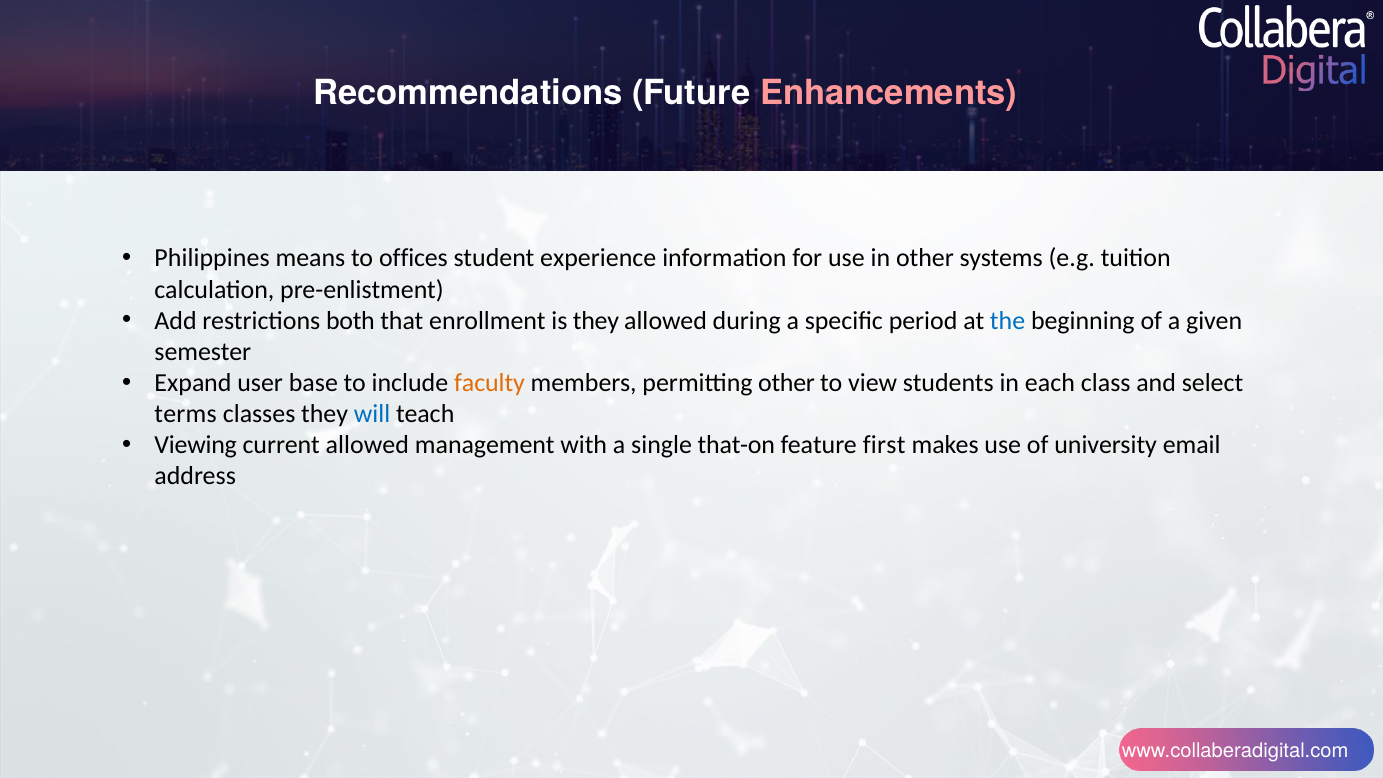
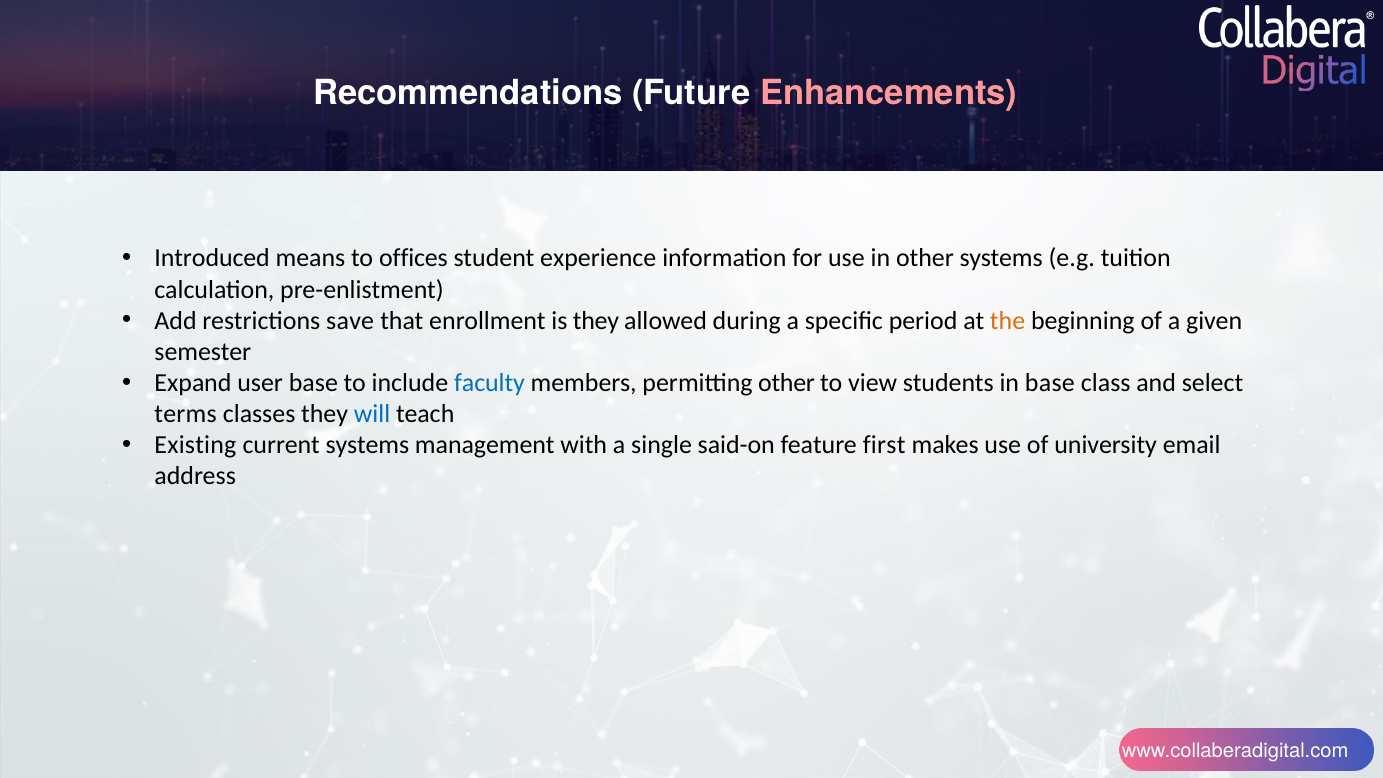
Philippines: Philippines -> Introduced (212, 258)
both: both -> save (350, 321)
the colour: blue -> orange (1008, 321)
faculty colour: orange -> blue (489, 383)
in each: each -> base (1050, 383)
Viewing: Viewing -> Existing (195, 445)
current allowed: allowed -> systems (367, 445)
that-on: that-on -> said-on (736, 445)
